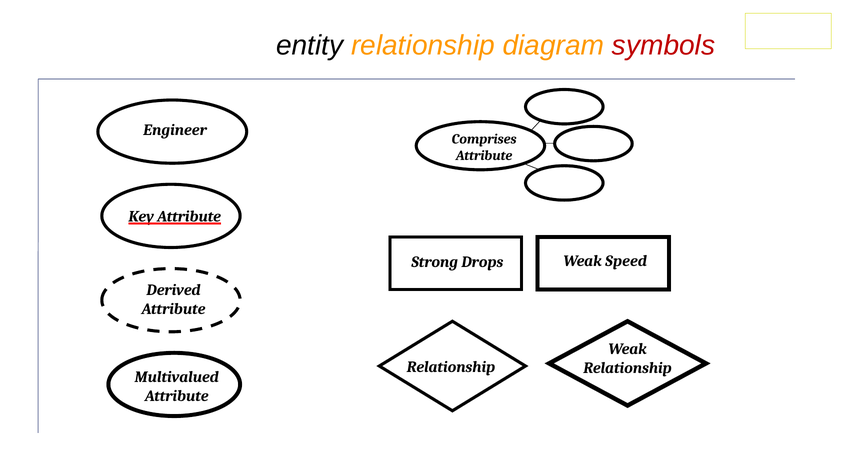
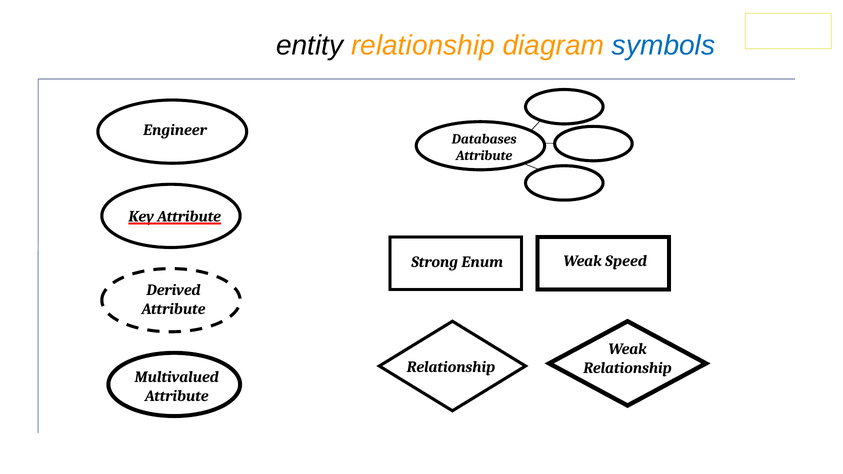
symbols colour: red -> blue (664, 46)
Comprises: Comprises -> Databases (484, 139)
Drops: Drops -> Enum (482, 262)
